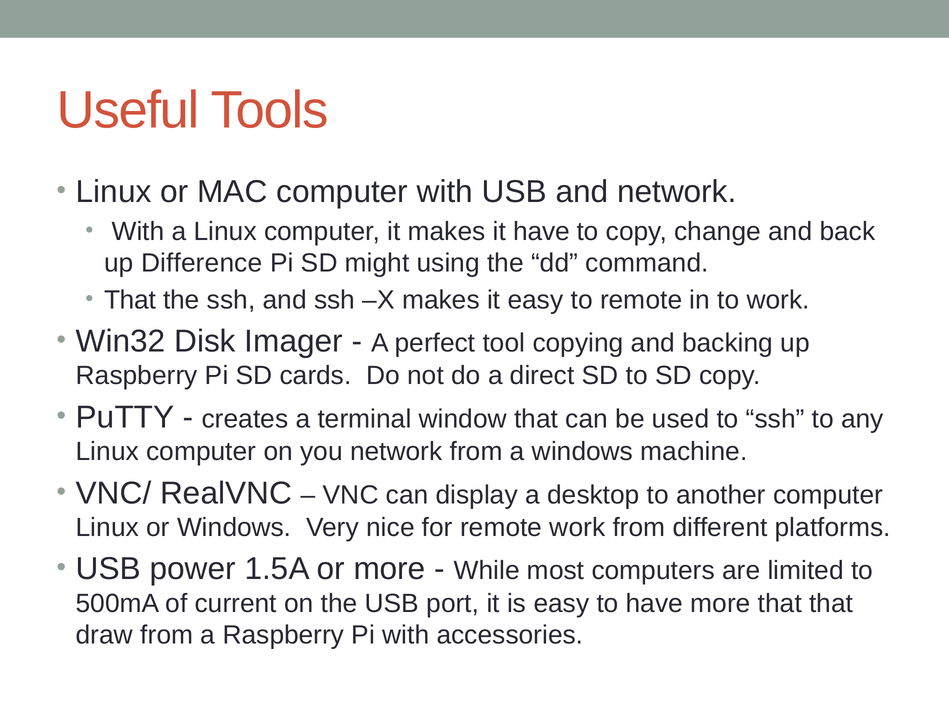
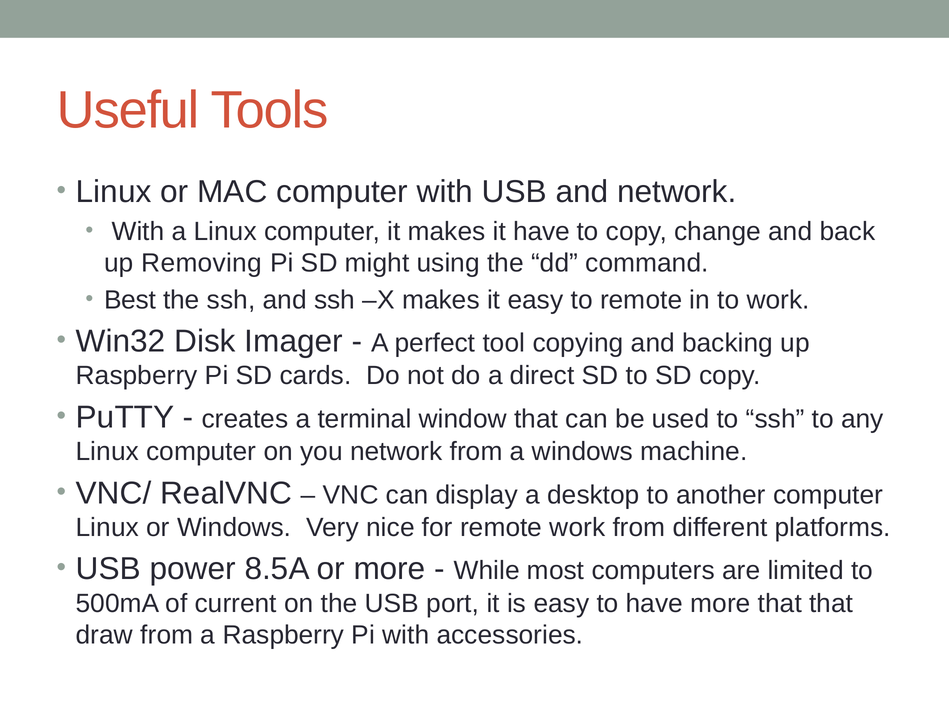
Difference: Difference -> Removing (202, 263)
That: That -> Best (130, 300)
1.5A: 1.5A -> 8.5A (277, 570)
